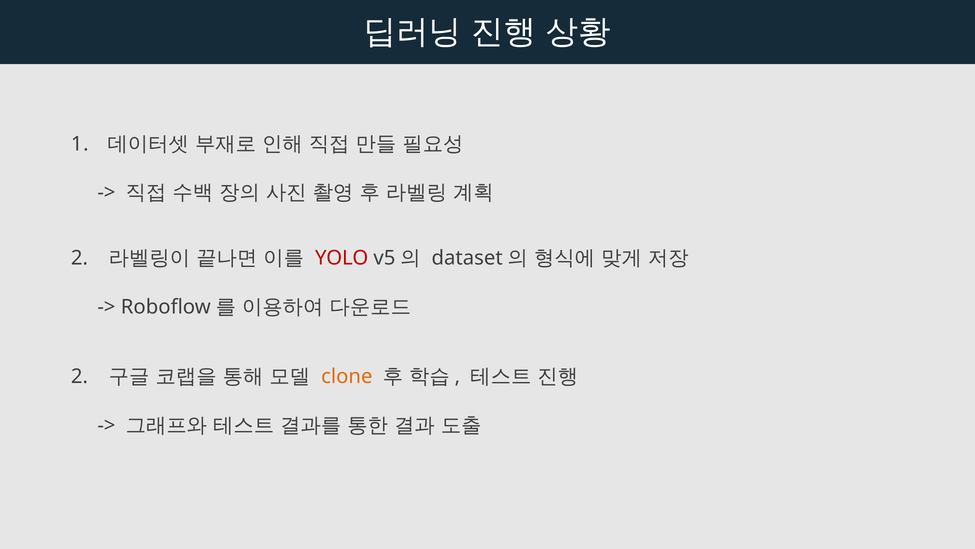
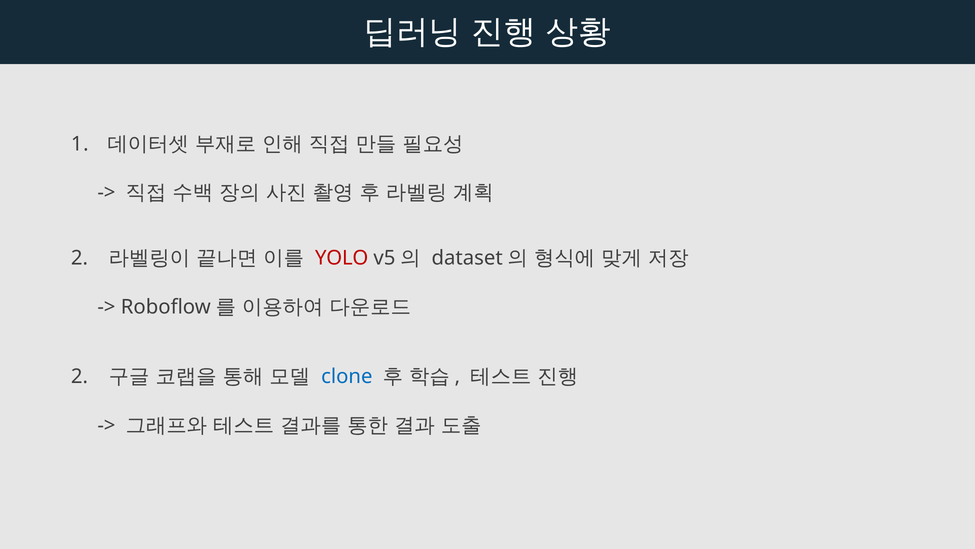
clone colour: orange -> blue (347, 376)
